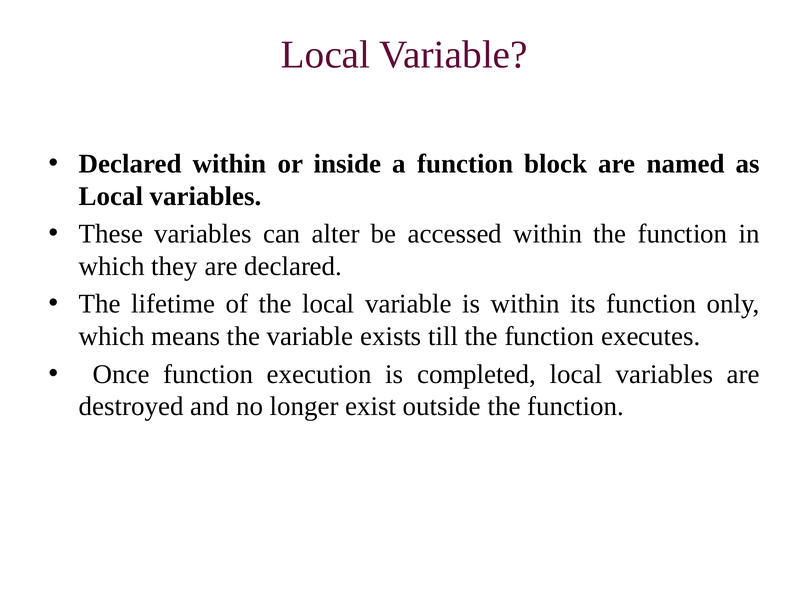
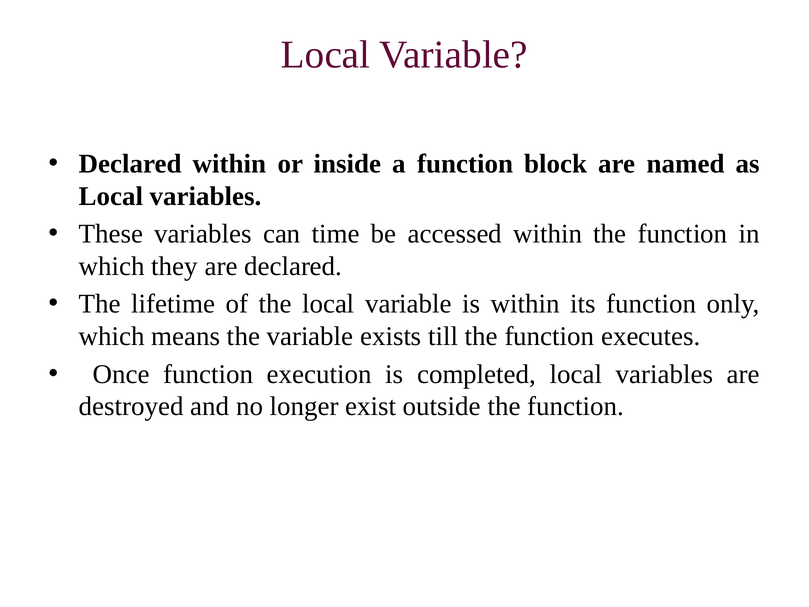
alter: alter -> time (336, 234)
